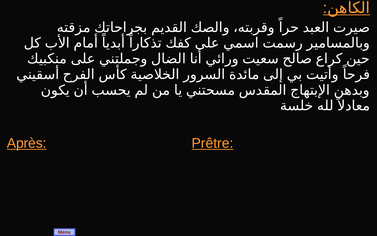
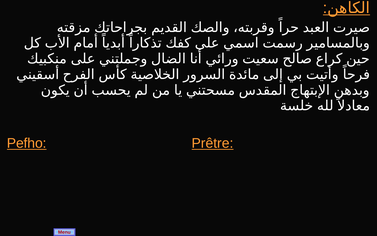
Après: Après -> Pefho (27, 143)
